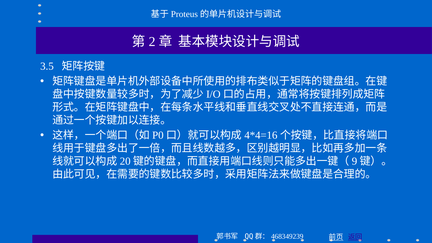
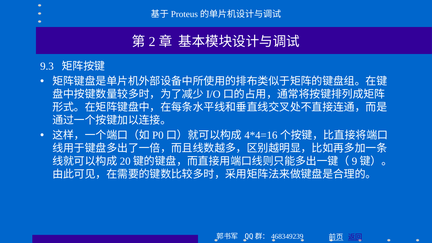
3.5: 3.5 -> 9.3 (47, 66)
